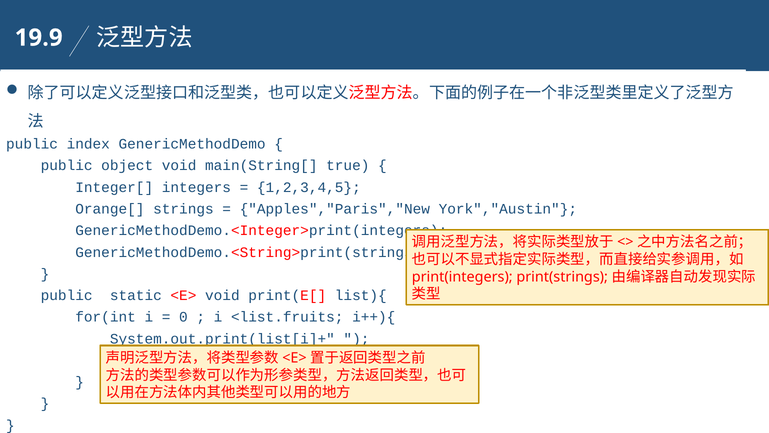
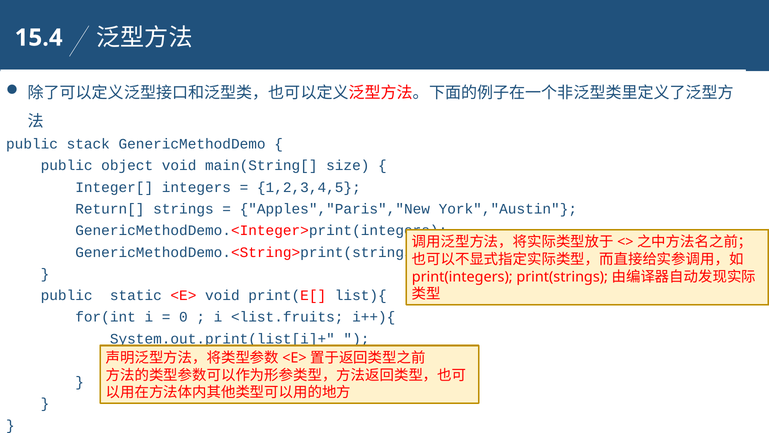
19.9: 19.9 -> 15.4 (39, 38)
index: index -> stack (88, 144)
true: true -> size (348, 166)
Orange[: Orange[ -> Return[ (110, 209)
